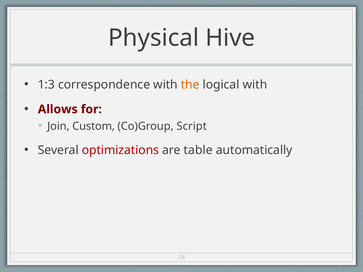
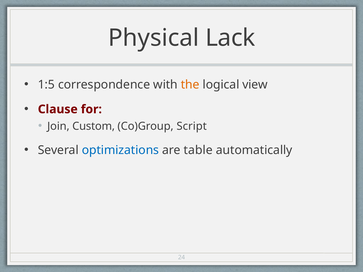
Hive: Hive -> Lack (230, 38)
1:3: 1:3 -> 1:5 (46, 85)
logical with: with -> view (255, 85)
Allows: Allows -> Clause (58, 109)
optimizations colour: red -> blue (120, 150)
